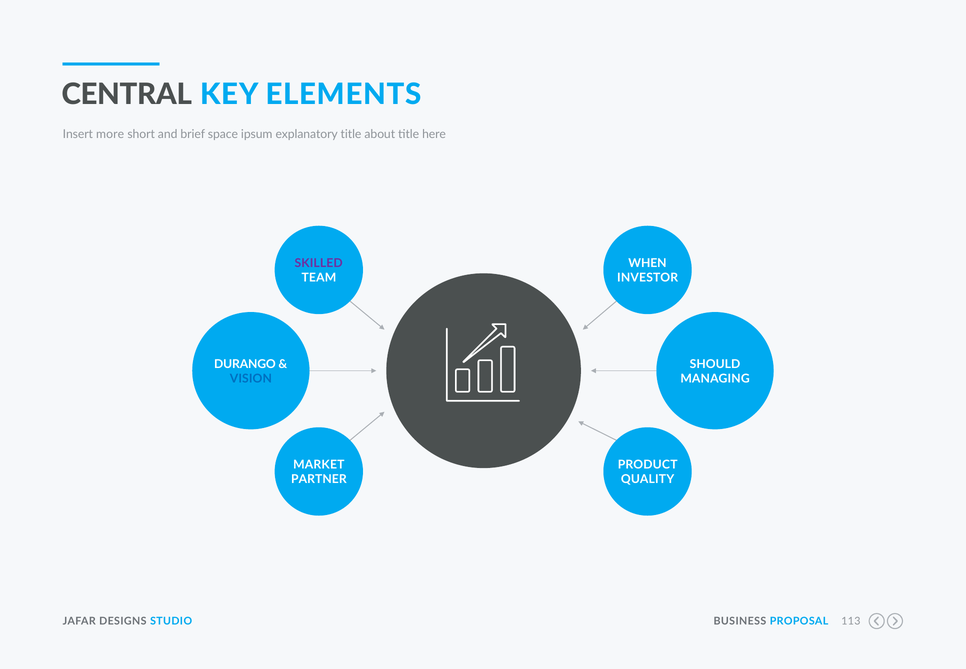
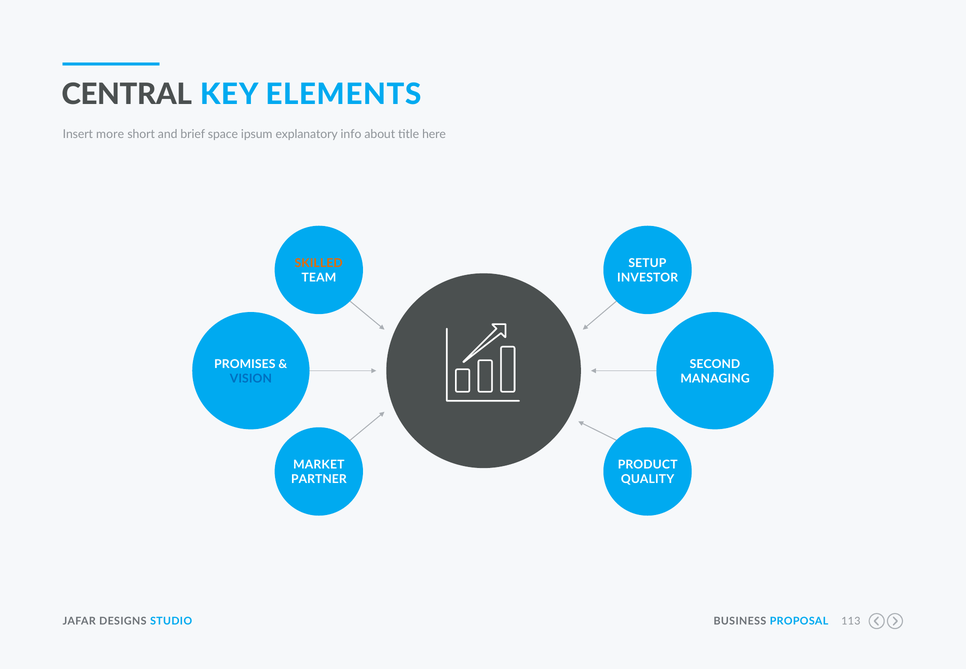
explanatory title: title -> info (351, 134)
SKILLED colour: purple -> orange (319, 263)
WHEN: WHEN -> SETUP (647, 263)
DURANGO: DURANGO -> PROMISES (245, 364)
SHOULD: SHOULD -> SECOND (715, 364)
